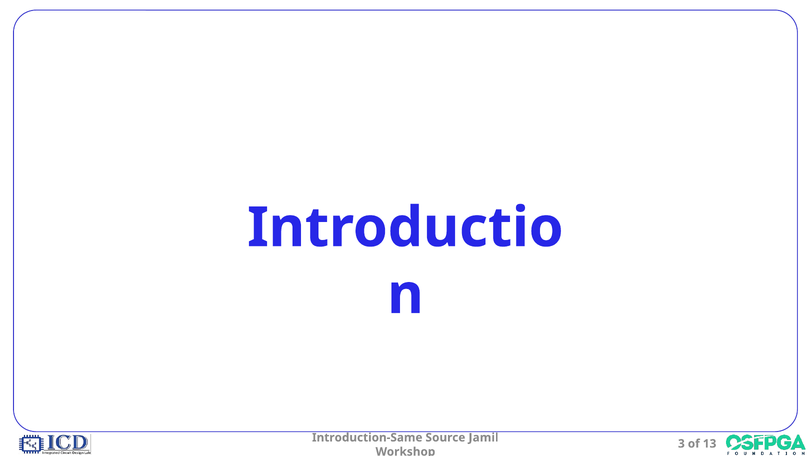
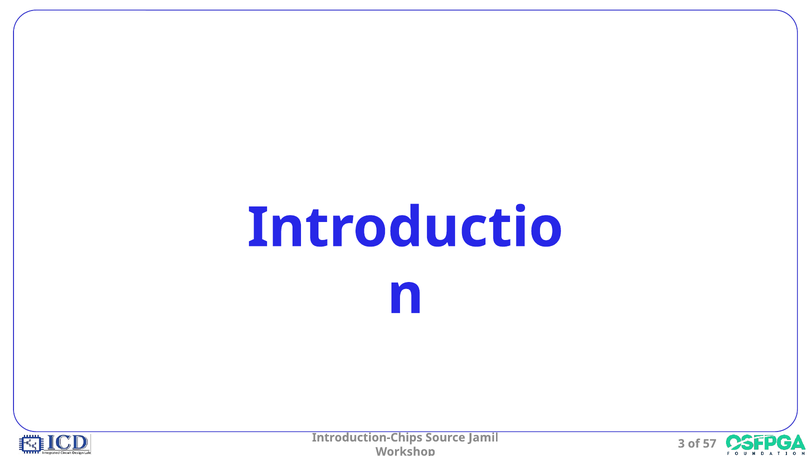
Introduction-Same: Introduction-Same -> Introduction-Chips (367, 438)
13: 13 -> 57 (710, 444)
